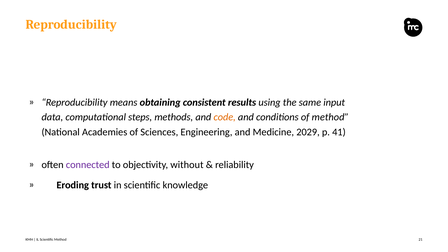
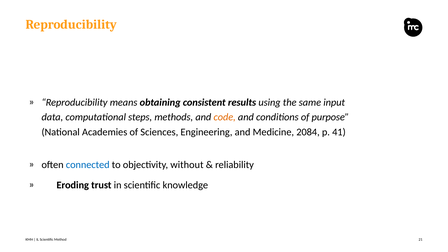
of method: method -> purpose (330, 117)
2029: 2029 -> 2084 (308, 132)
connected colour: purple -> blue (88, 165)
